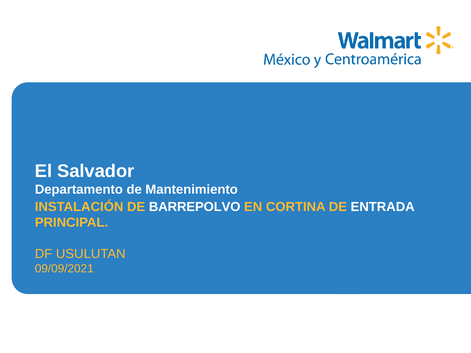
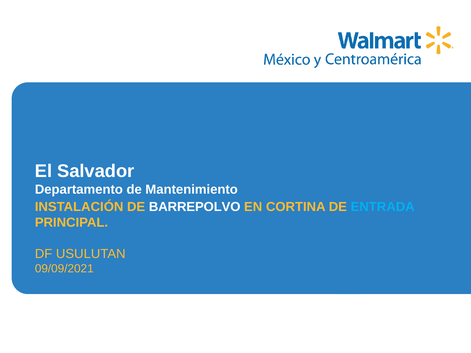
ENTRADA colour: white -> light blue (383, 207)
